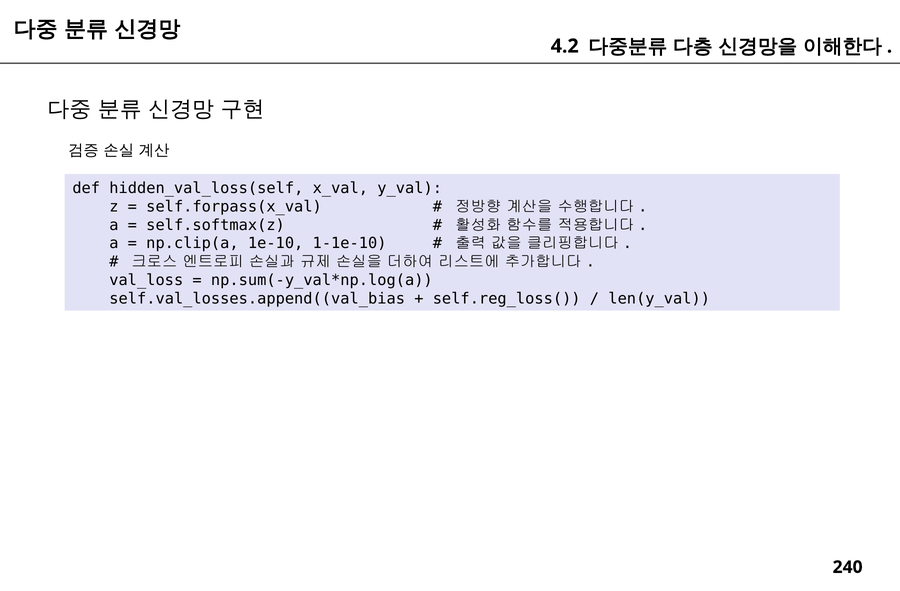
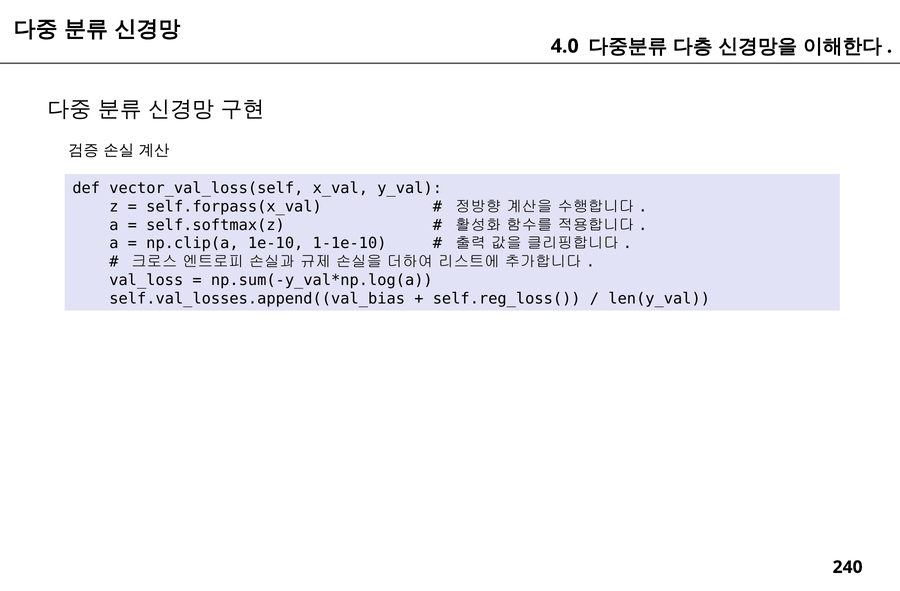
4.2: 4.2 -> 4.0 (565, 46)
hidden_val_loss(self: hidden_val_loss(self -> vector_val_loss(self (206, 188)
